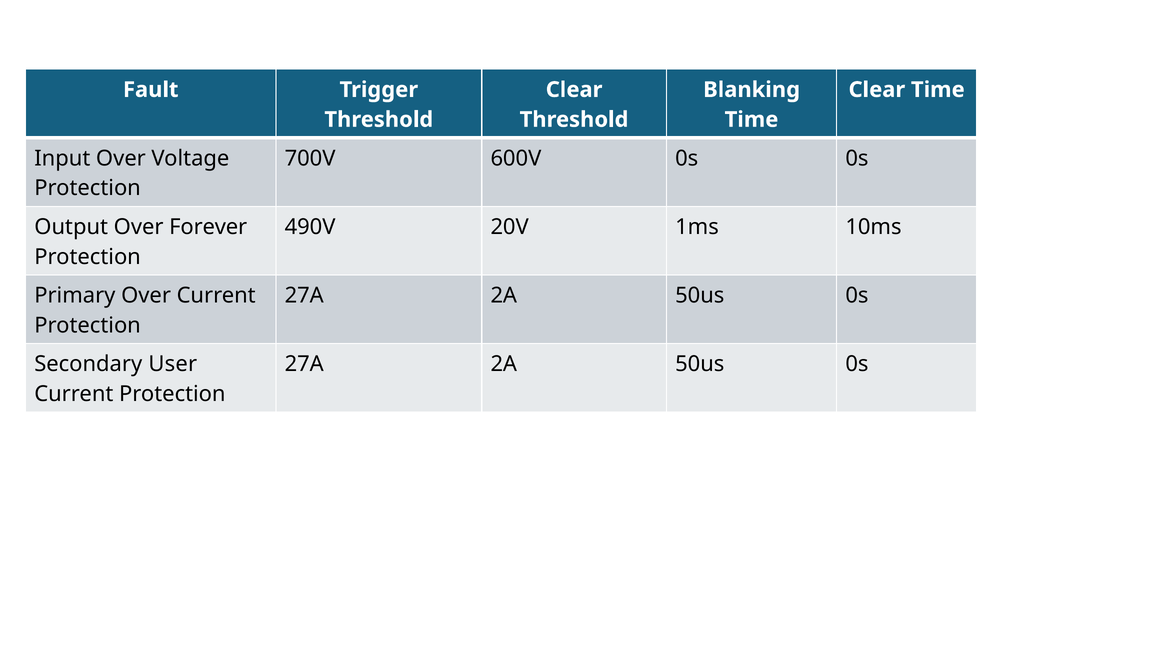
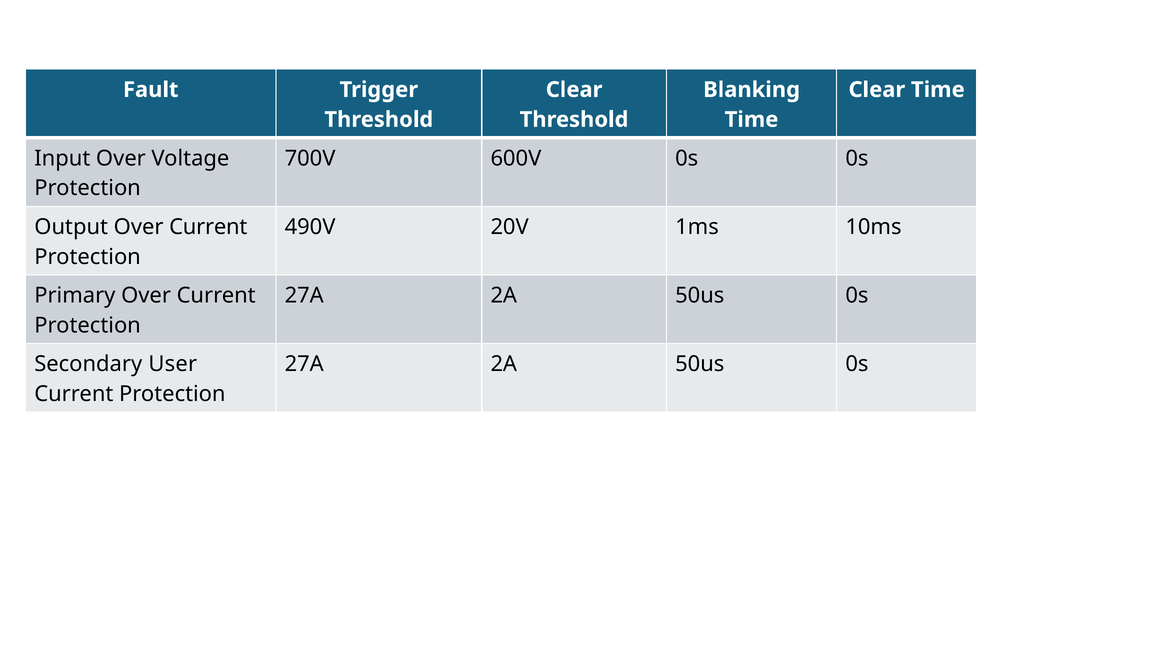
Output Over Forever: Forever -> Current (208, 227)
